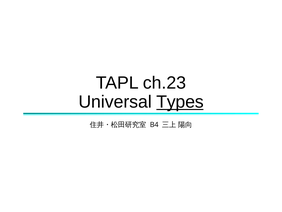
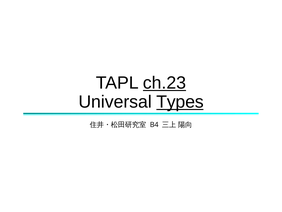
ch.23 underline: none -> present (164, 83)
